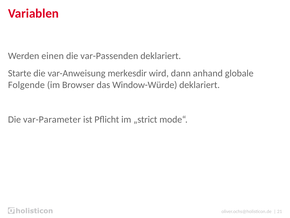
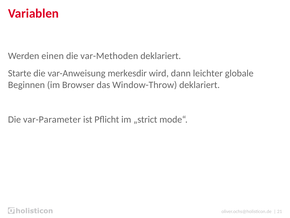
var-Passenden: var-Passenden -> var-Methoden (109, 56)
anhand: anhand -> leichter (208, 73)
Folgende: Folgende -> Beginnen (26, 85)
Window-Würde: Window-Würde -> Window-Throw (145, 85)
